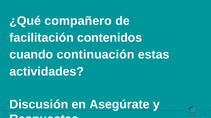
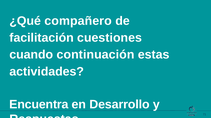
contenidos: contenidos -> cuestiones (110, 38)
Discusión: Discusión -> Encuentra (39, 105)
Asegúrate: Asegúrate -> Desarrollo (119, 105)
